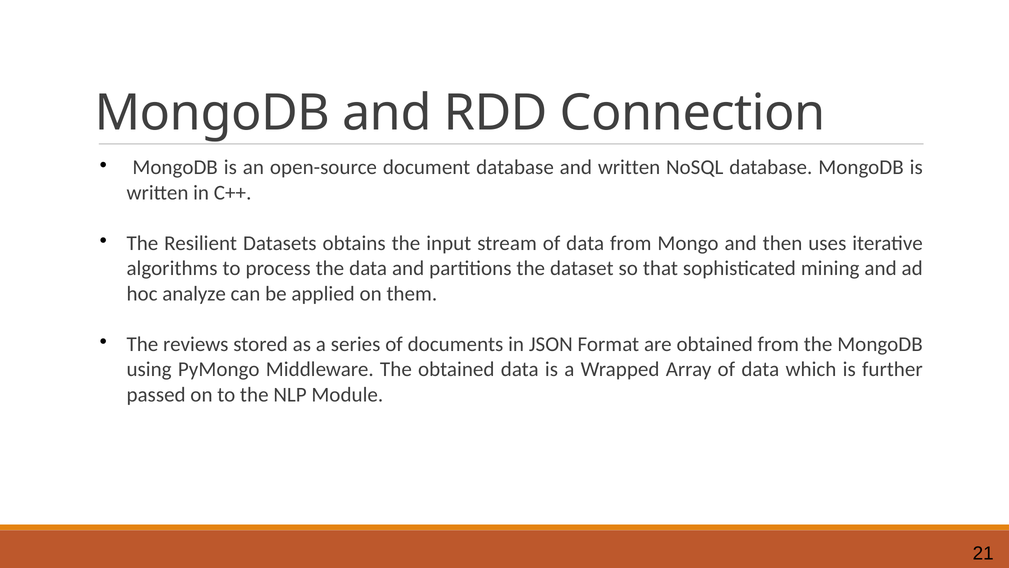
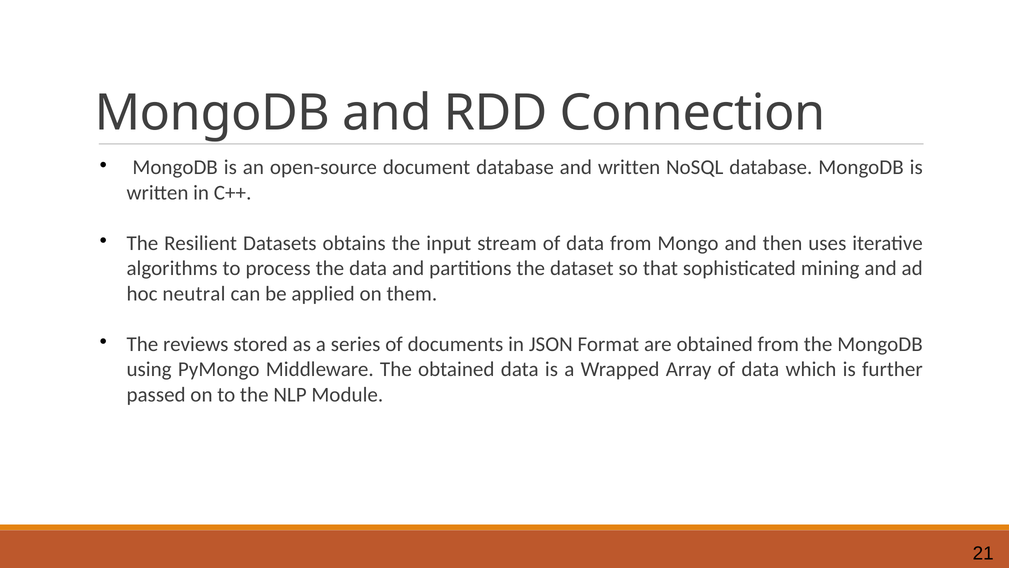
analyze: analyze -> neutral (194, 293)
